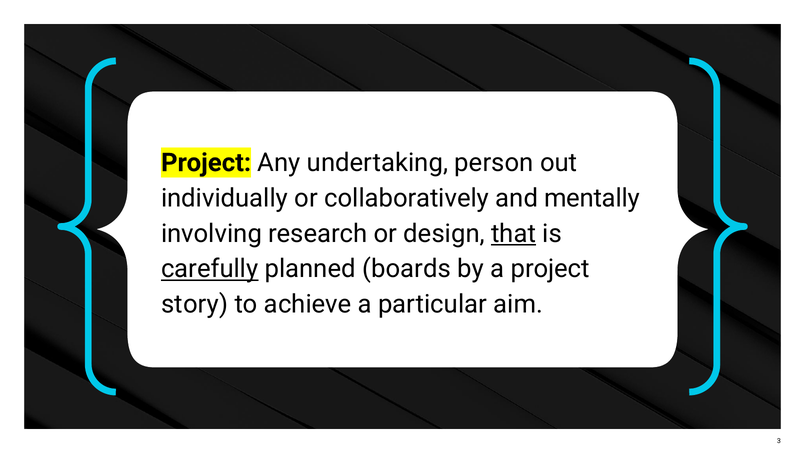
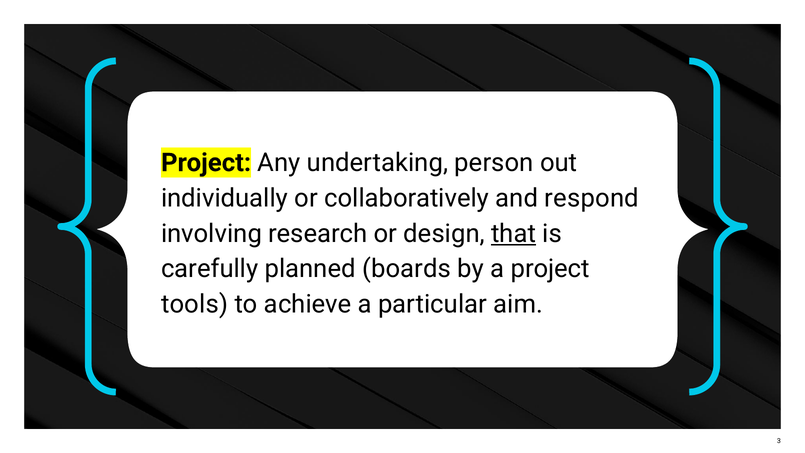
mentally: mentally -> respond (592, 198)
carefully underline: present -> none (210, 269)
story: story -> tools (195, 304)
